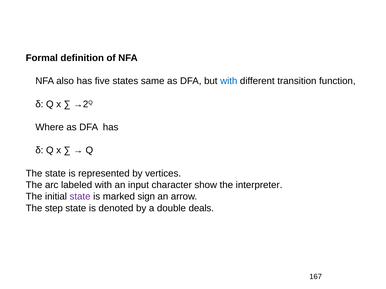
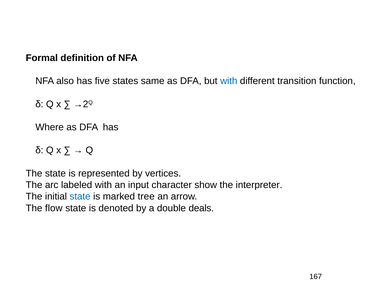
state colour: purple -> blue (80, 197)
sign: sign -> tree (146, 197)
step: step -> flow (54, 208)
